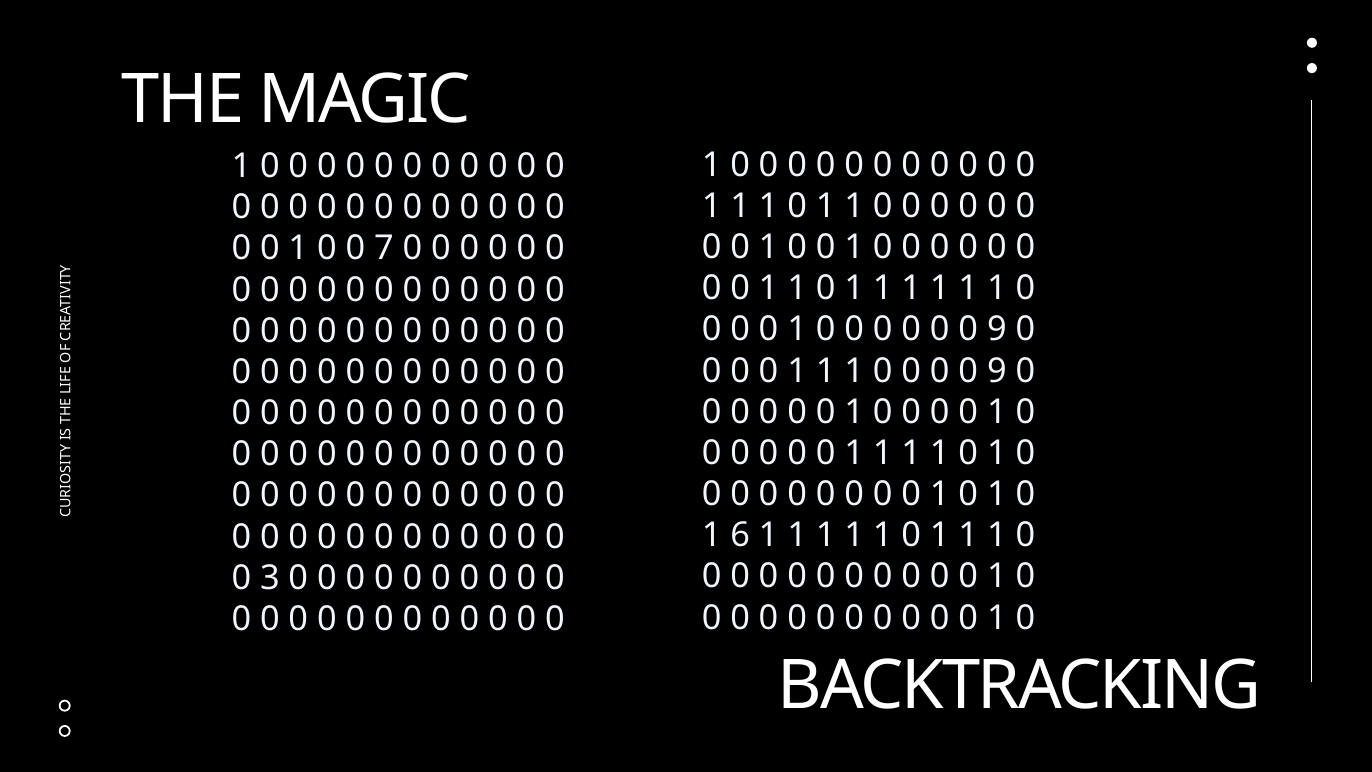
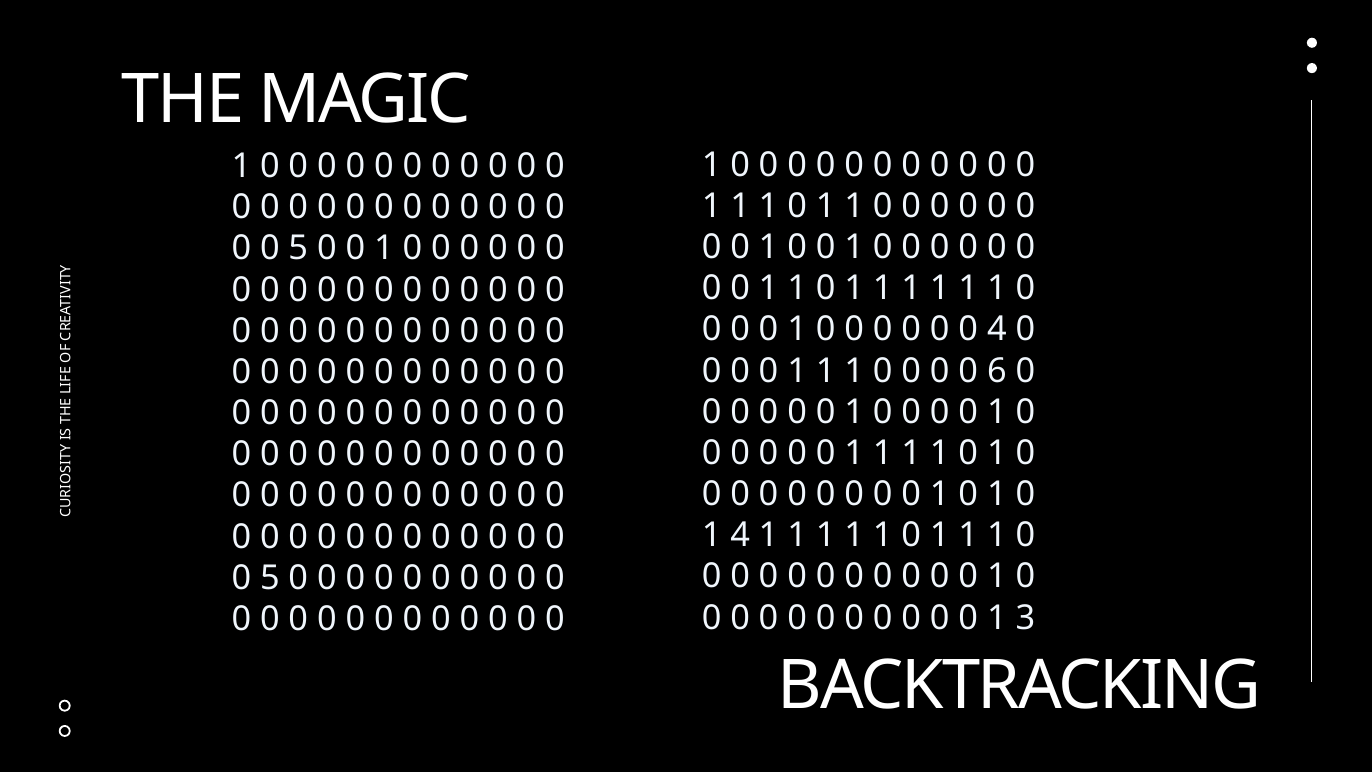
1: 1 -> 5 (298, 249)
7: 7 -> 1 (384, 249)
9: 9 -> 4 (997, 329)
9: 9 -> 6 (997, 371)
1 6: 6 -> 4 (740, 535)
3: 3 -> 5 (270, 578)
0: 0 -> 3 (1025, 618)
